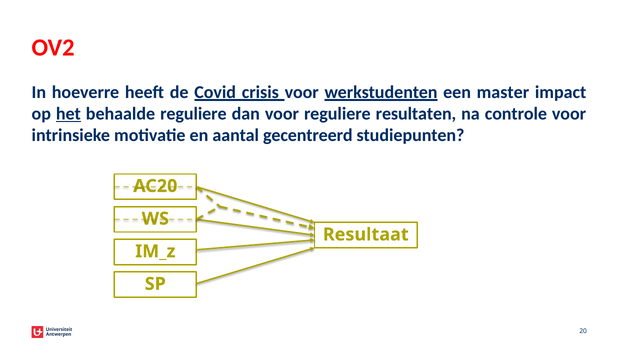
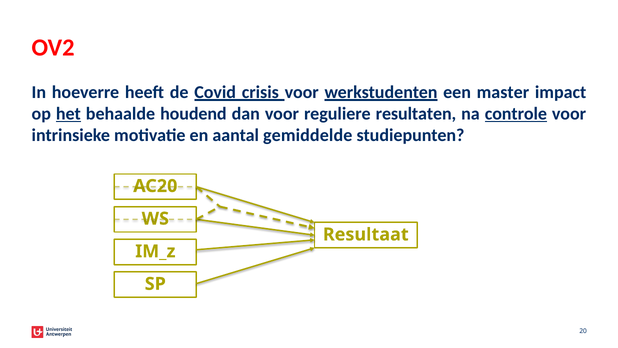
behaalde reguliere: reguliere -> houdend (193, 114)
controle underline: none -> present (516, 114)
gecentreerd: gecentreerd -> gemiddelde (308, 135)
